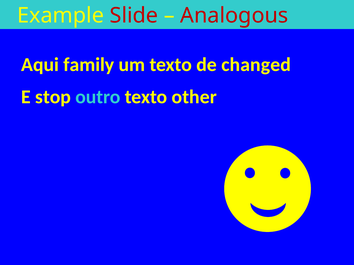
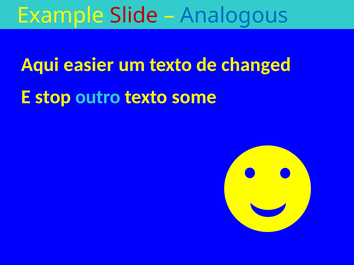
Analogous colour: red -> blue (234, 15)
family: family -> easier (89, 65)
other: other -> some (194, 97)
